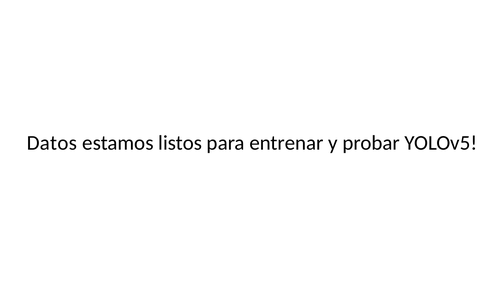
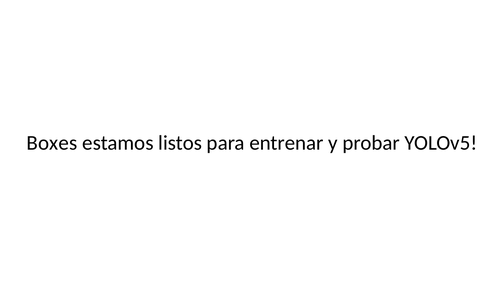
Datos: Datos -> Boxes (52, 143)
